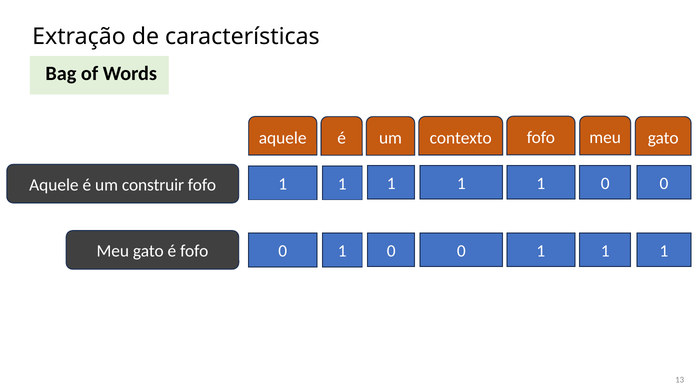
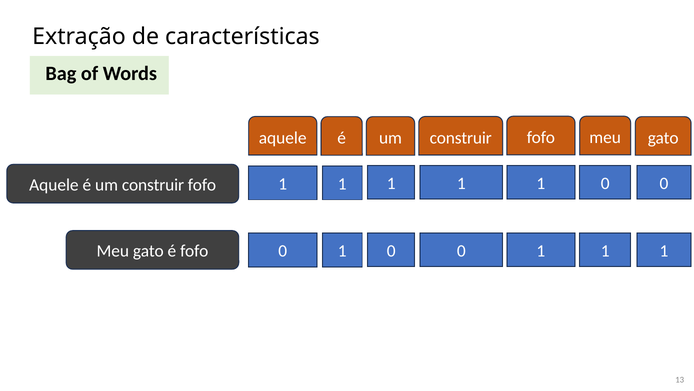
contexto: contexto -> construir (461, 138)
